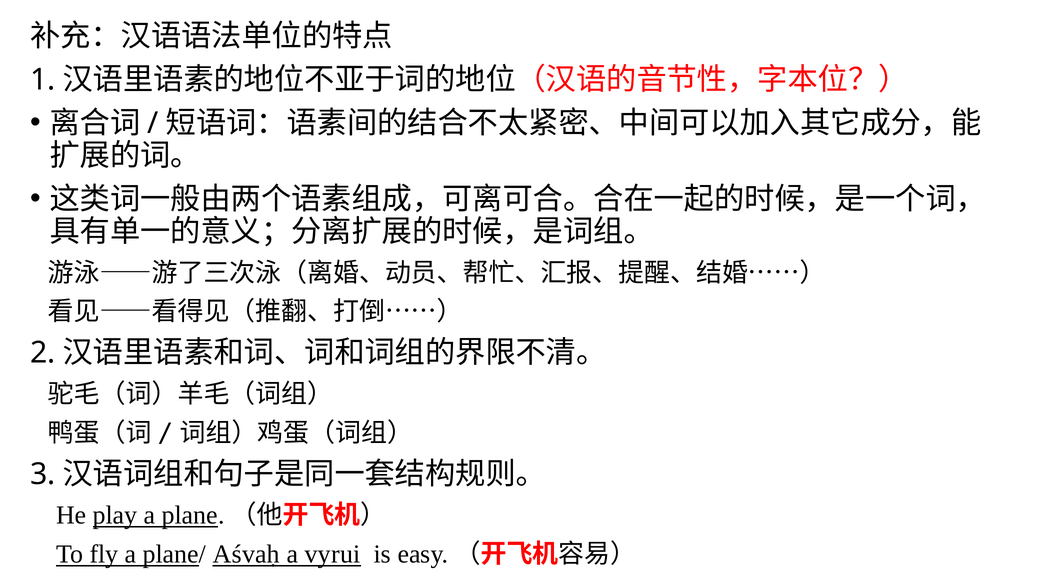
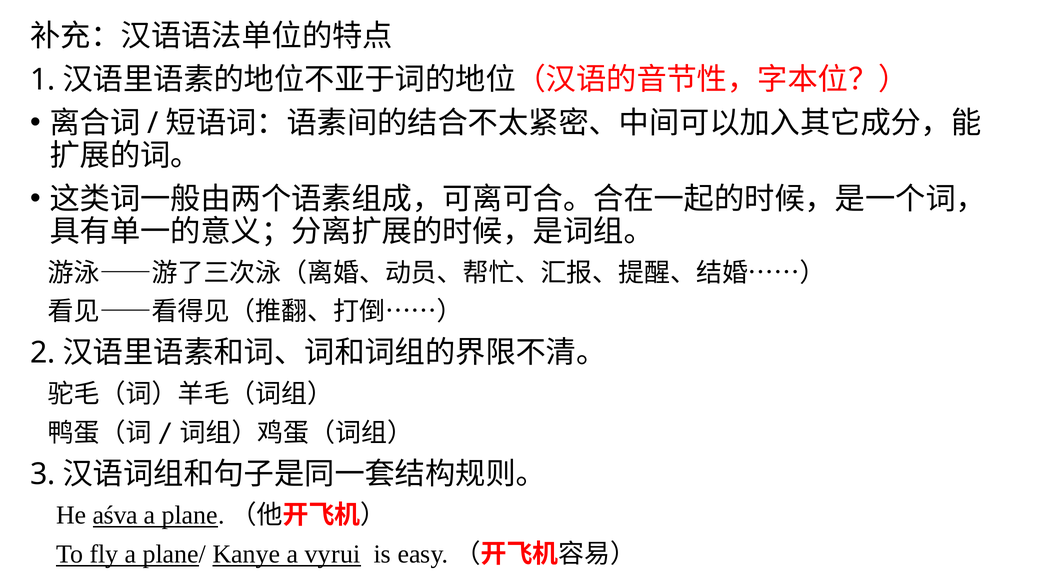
play: play -> aśva (115, 515)
Aśvaḥ: Aśvaḥ -> Kanye (246, 553)
